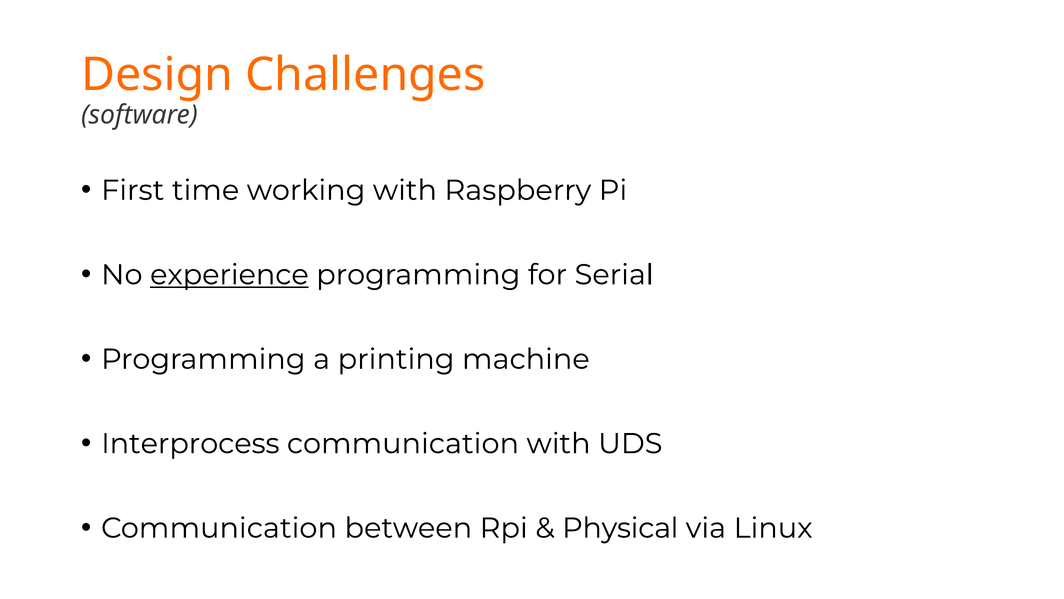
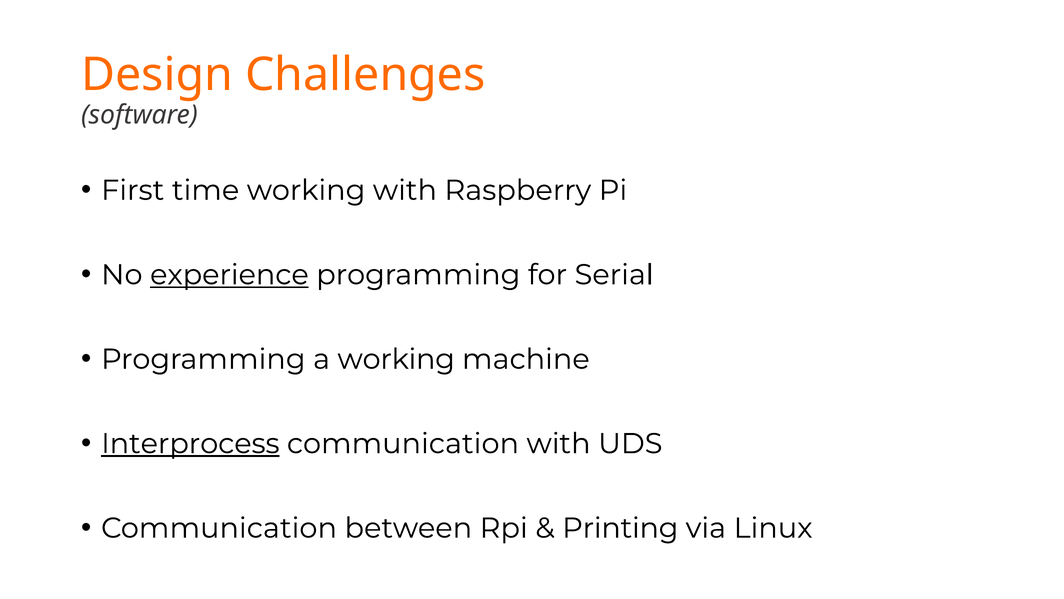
a printing: printing -> working (396, 359)
Interprocess underline: none -> present (190, 443)
Physical: Physical -> Printing (620, 528)
